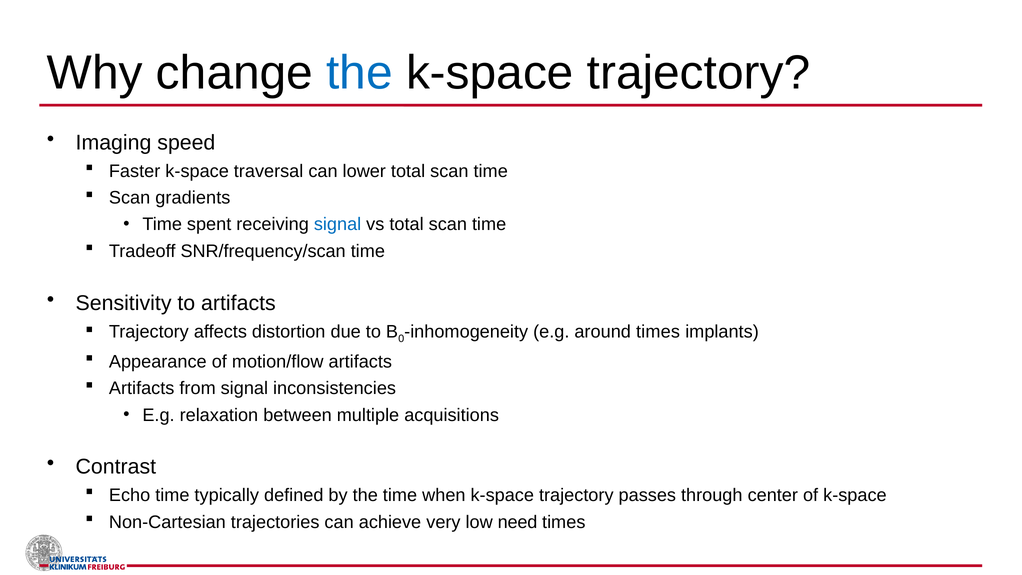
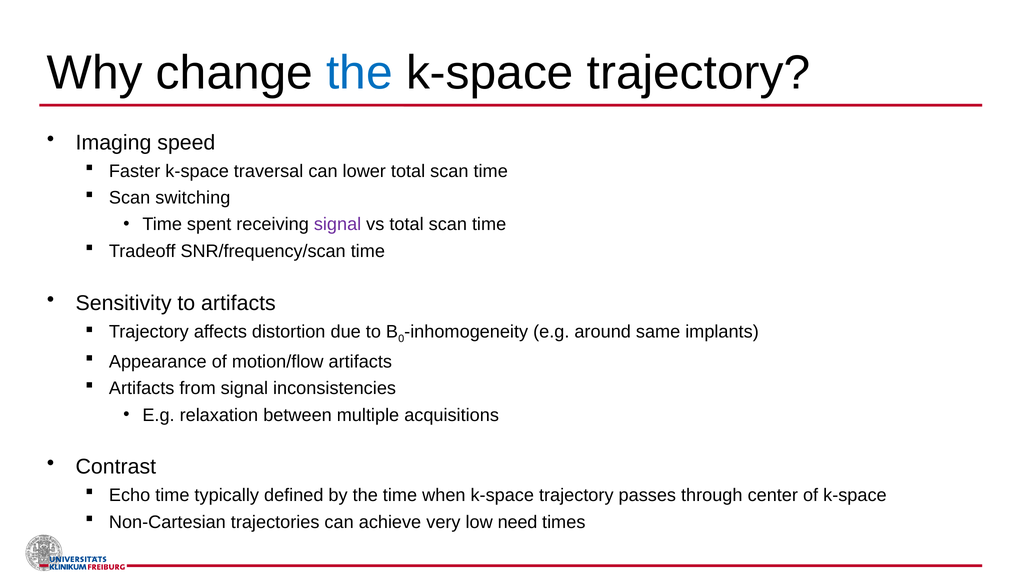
gradients: gradients -> switching (193, 198)
signal colour: blue -> purple (338, 224)
around times: times -> same (658, 332)
